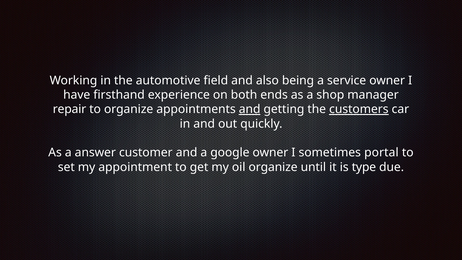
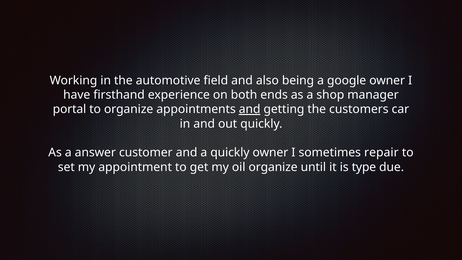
service: service -> google (347, 80)
repair: repair -> portal (70, 109)
customers underline: present -> none (359, 109)
a google: google -> quickly (230, 153)
portal: portal -> repair (381, 153)
